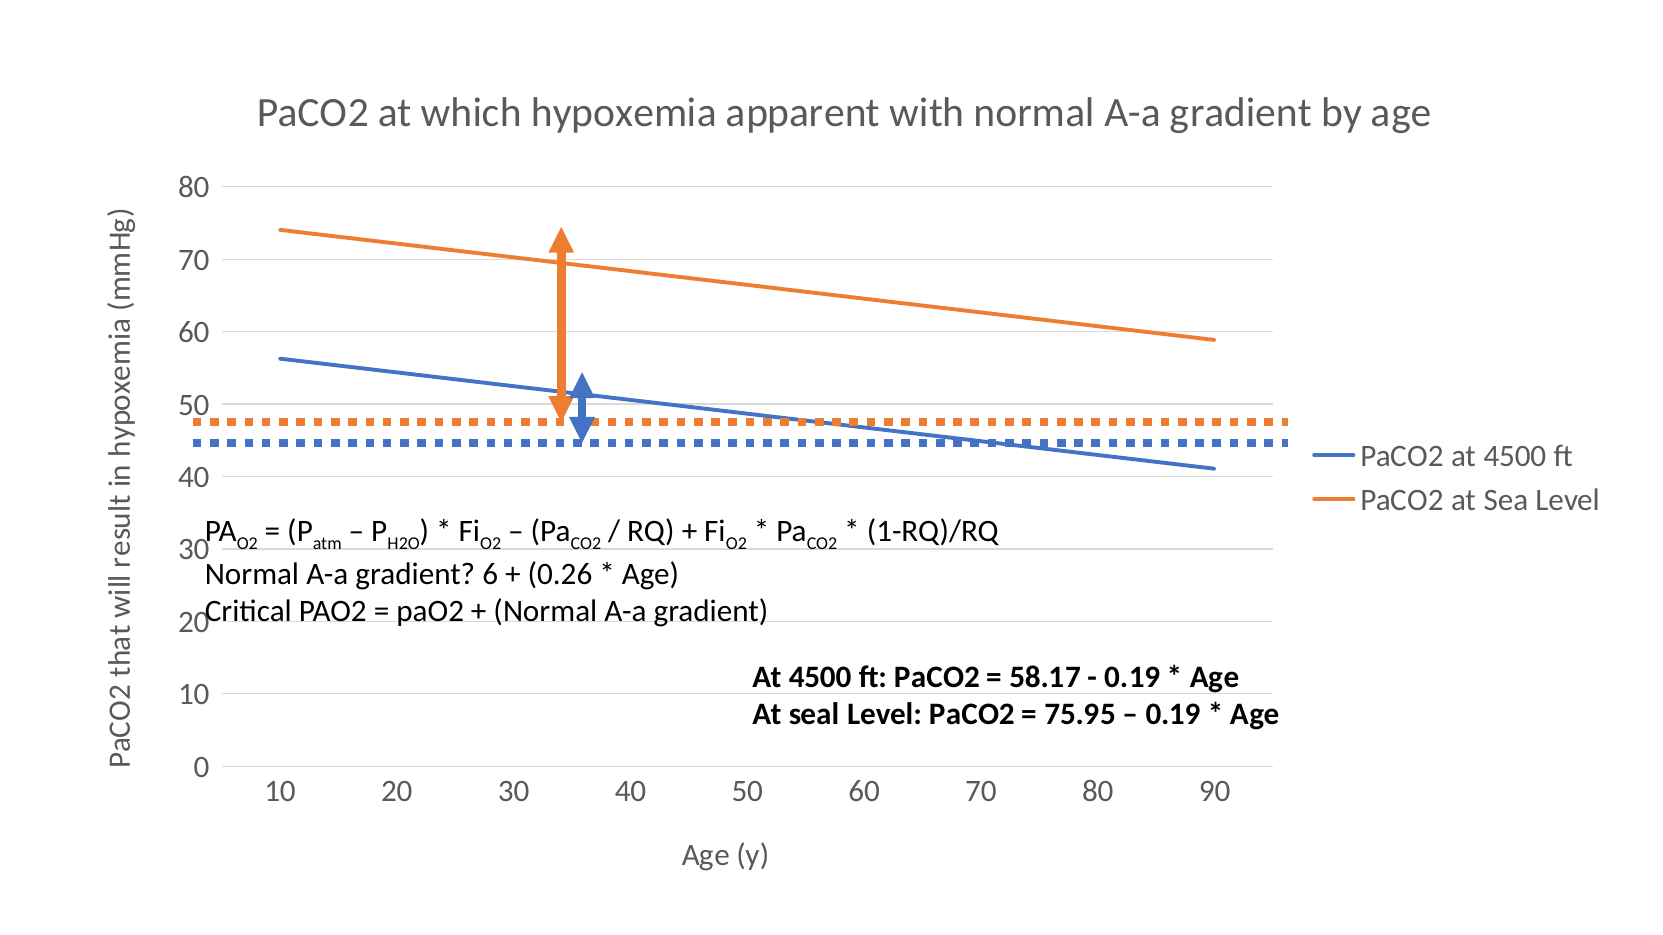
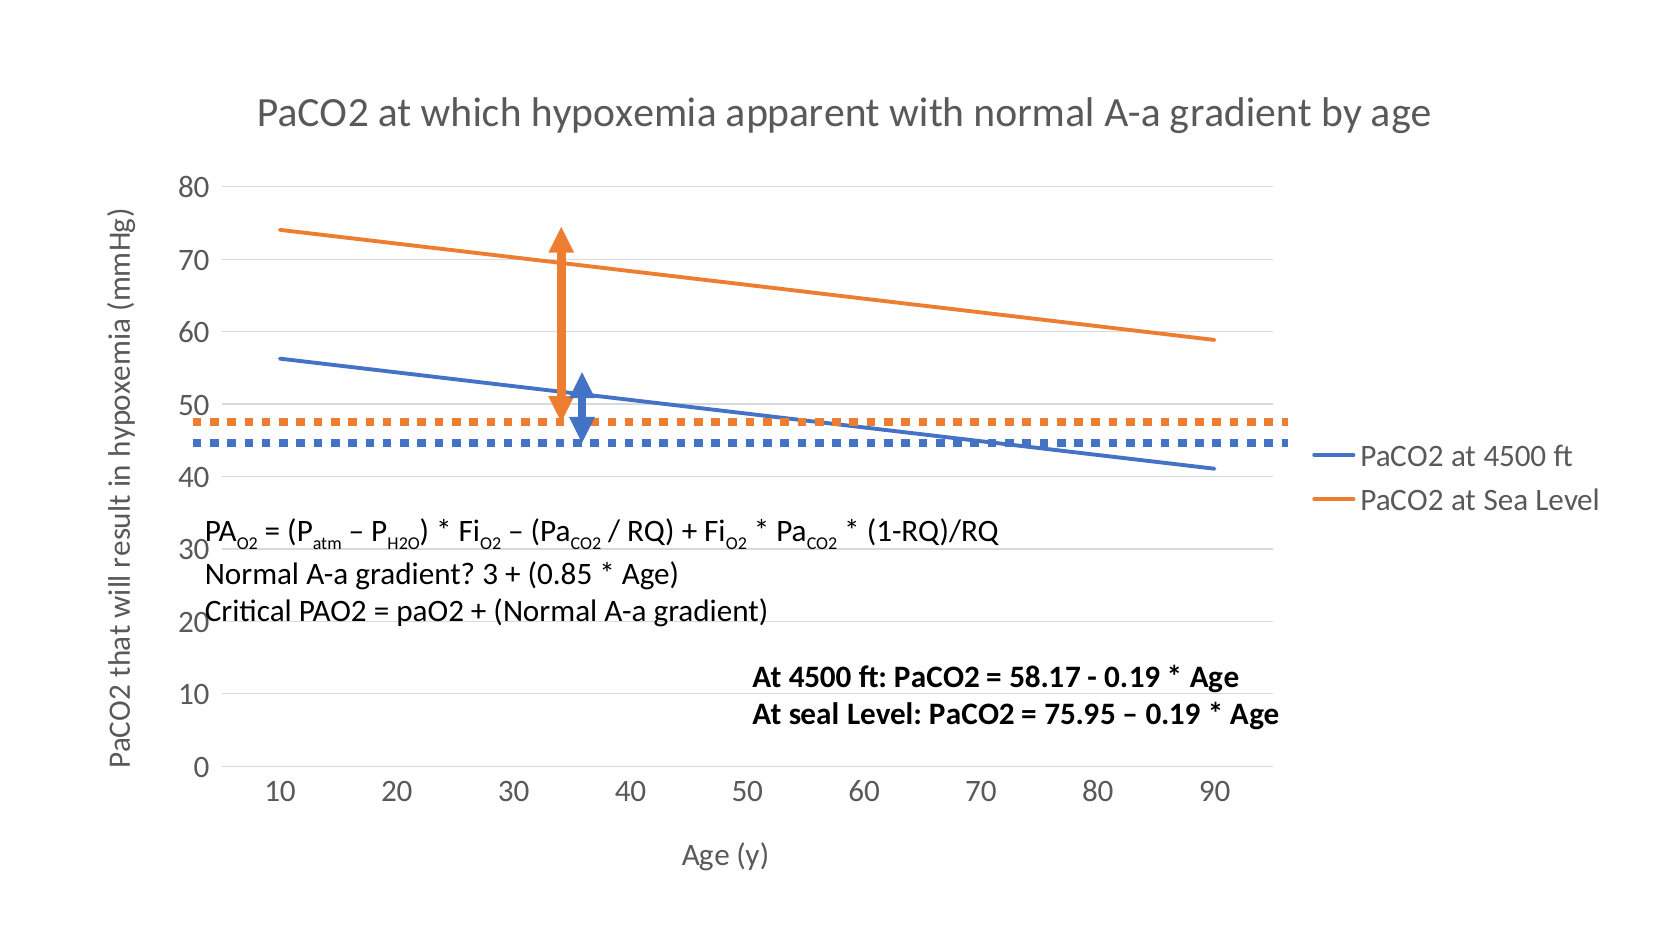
6: 6 -> 3 (490, 574)
0.26: 0.26 -> 0.85 (560, 574)
